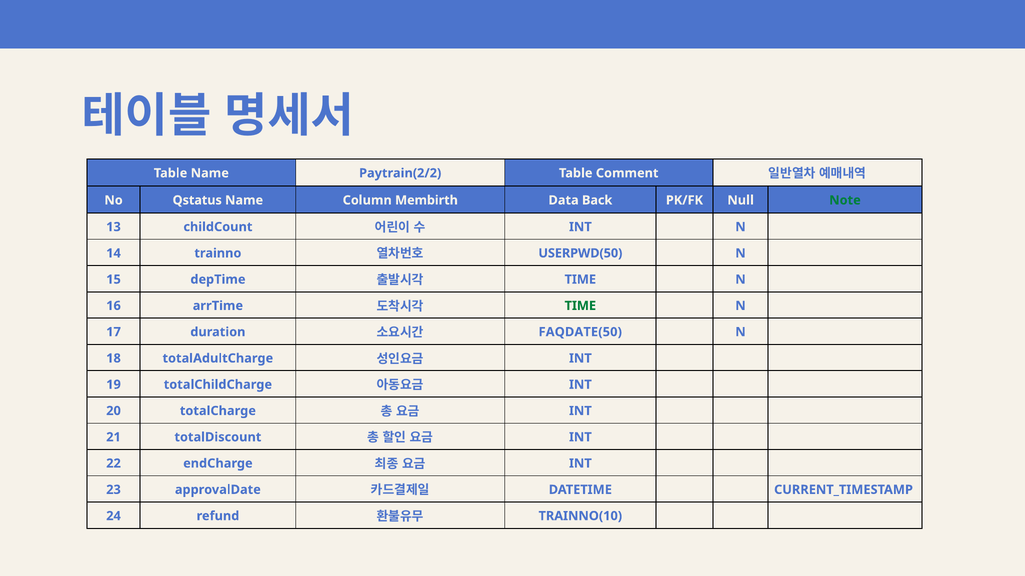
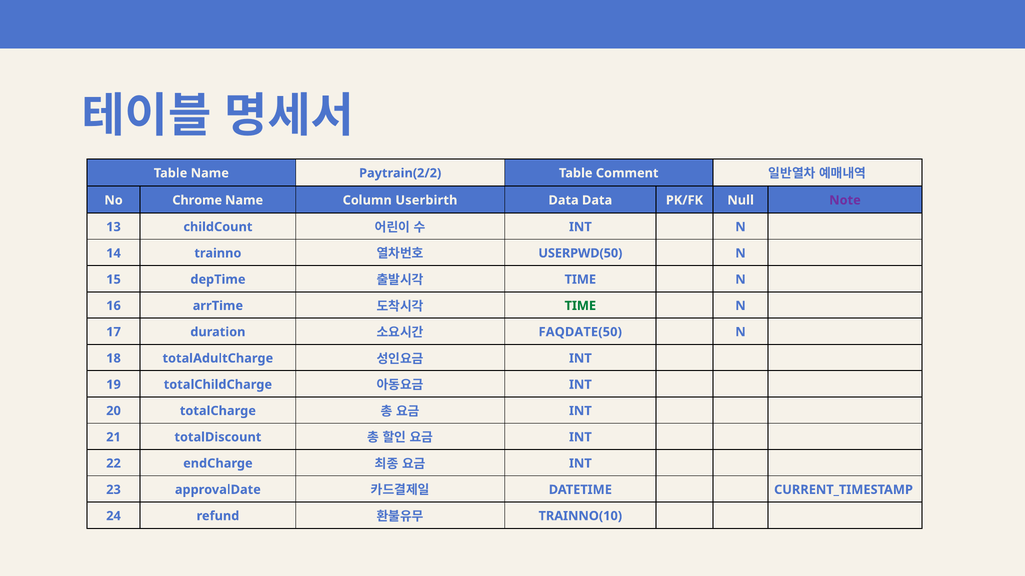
Qstatus: Qstatus -> Chrome (197, 200)
Membirth: Membirth -> Userbirth (426, 200)
Data Back: Back -> Data (597, 200)
Note colour: green -> purple (845, 200)
